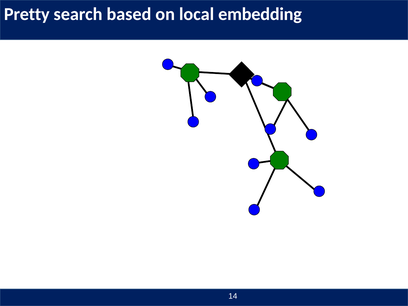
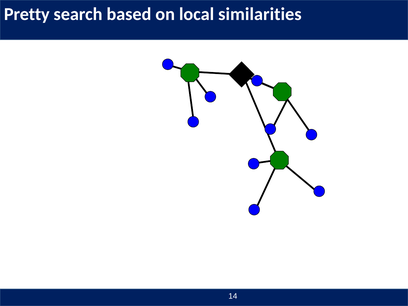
embedding: embedding -> similarities (260, 14)
